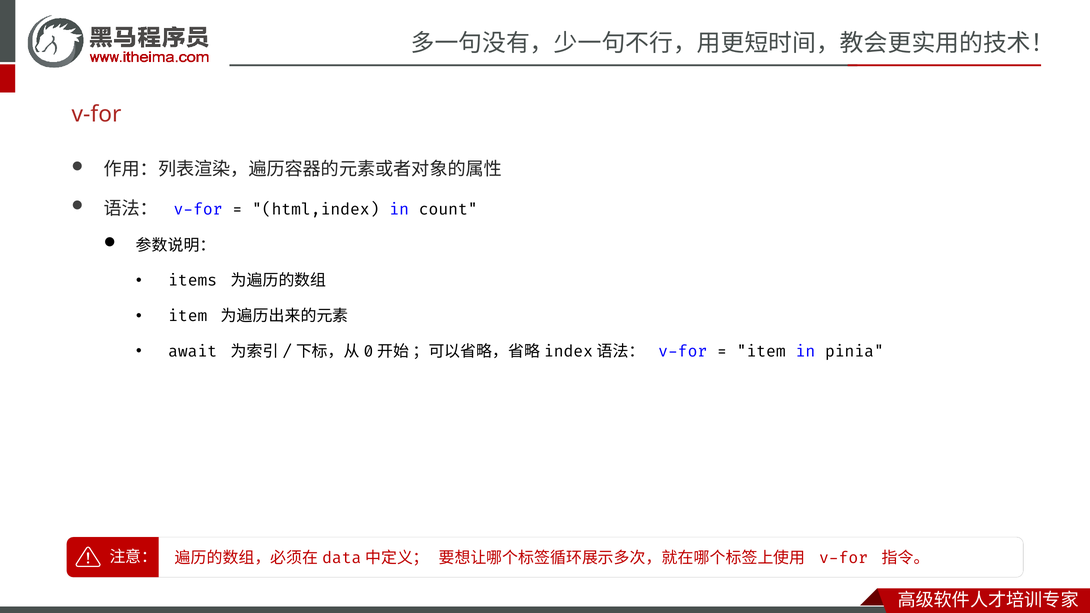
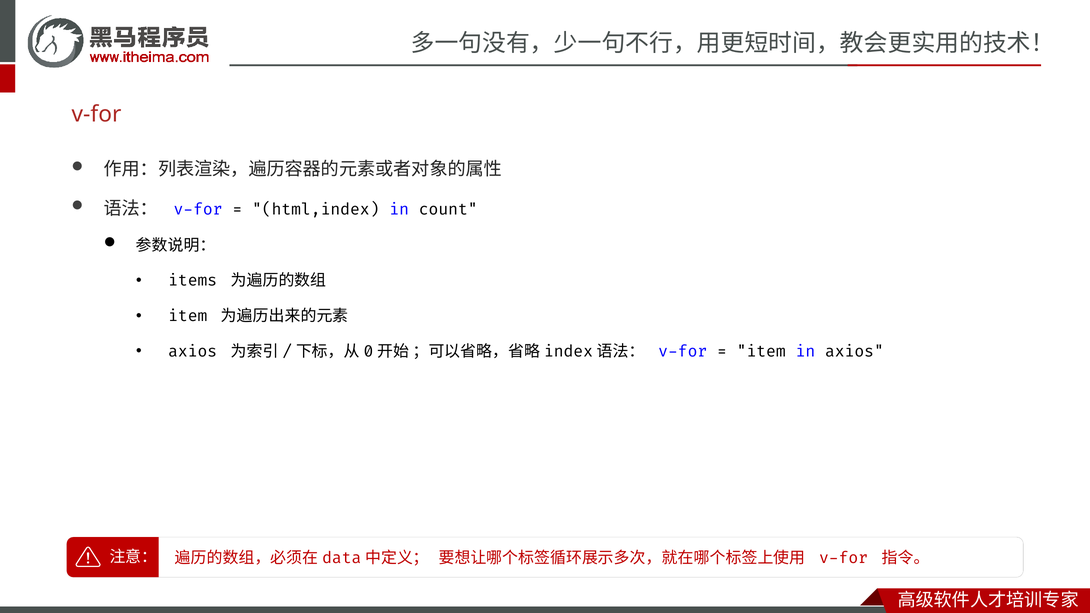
await: await -> axios (193, 352)
in pinia: pinia -> axios (854, 352)
